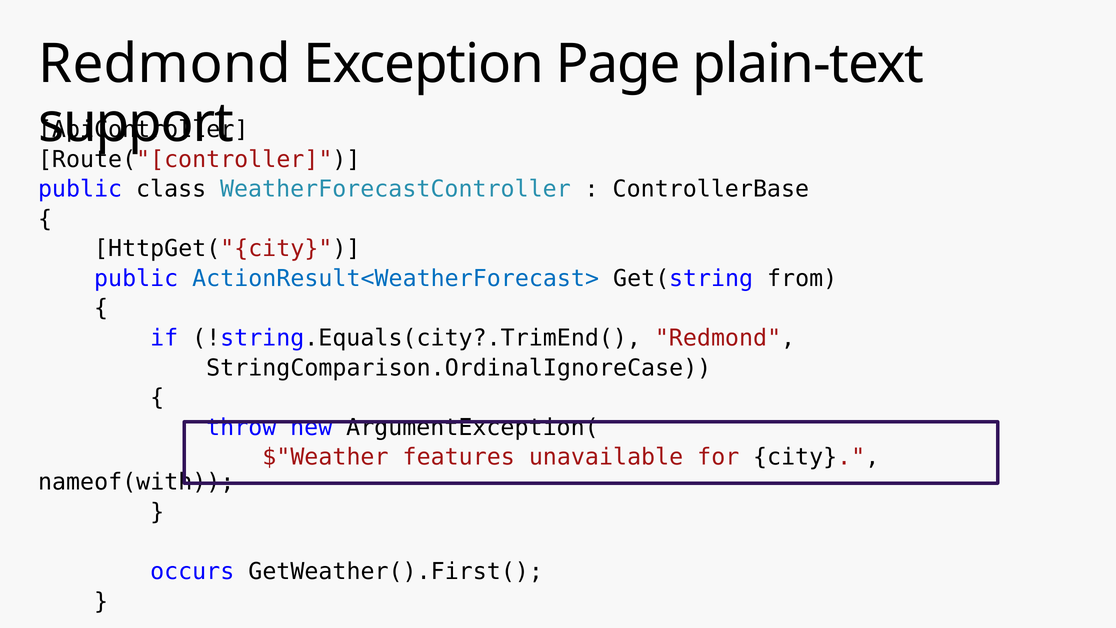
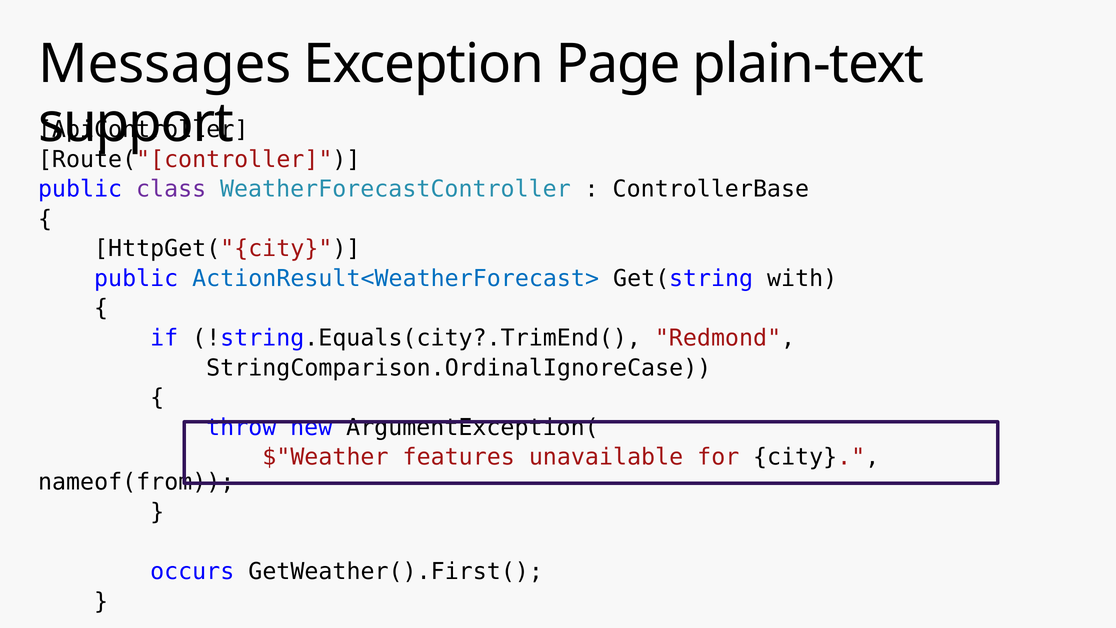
Redmond: Redmond -> Messages (165, 64)
class colour: black -> purple (171, 189)
from: from -> with (802, 278)
nameof(with: nameof(with -> nameof(from (136, 482)
